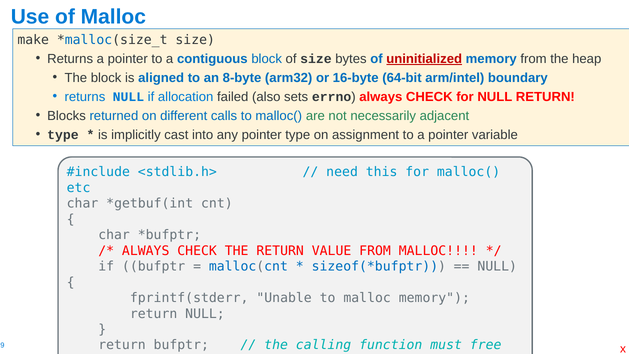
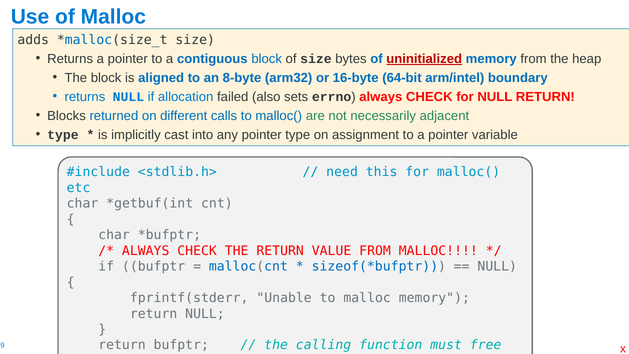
make: make -> adds (33, 40)
